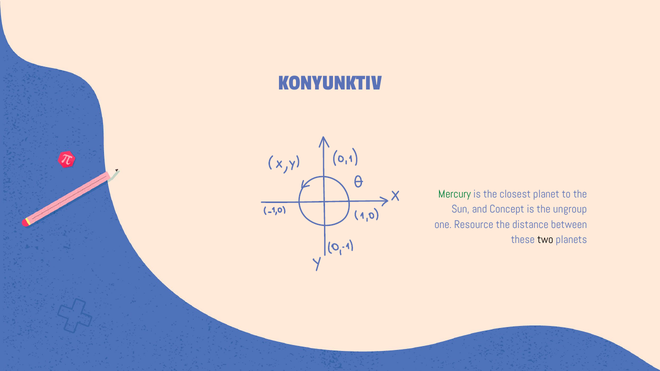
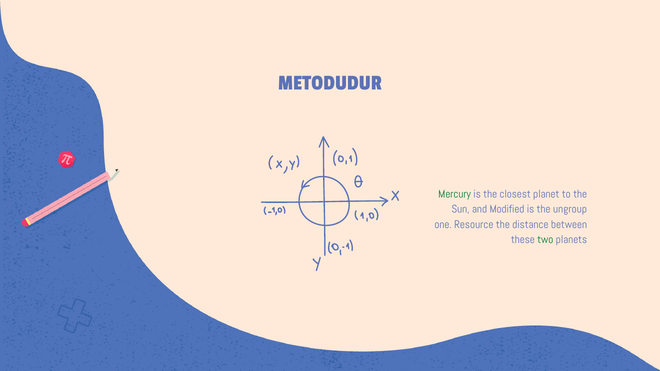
KONYUNKTIV: KONYUNKTIV -> METODUDUR (330, 82)
Concept: Concept -> Modified (507, 209)
two colour: black -> green (545, 240)
